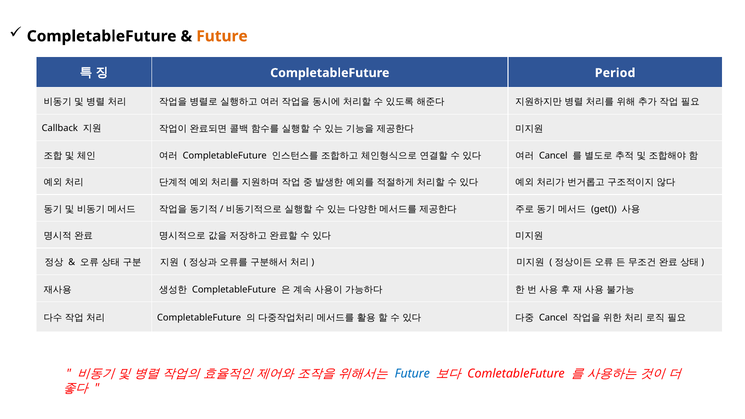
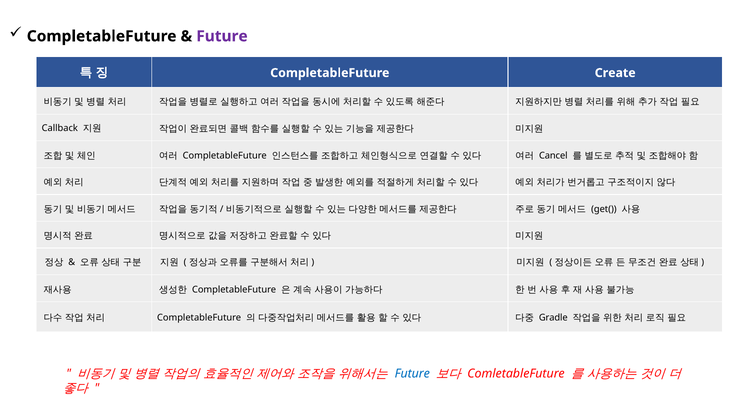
Future colour: orange -> purple (222, 36)
Period: Period -> Create (615, 73)
Cancel: Cancel -> Gradle (553, 318)
